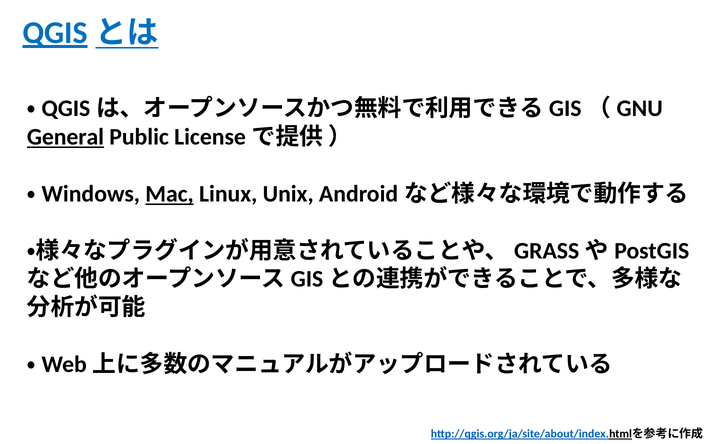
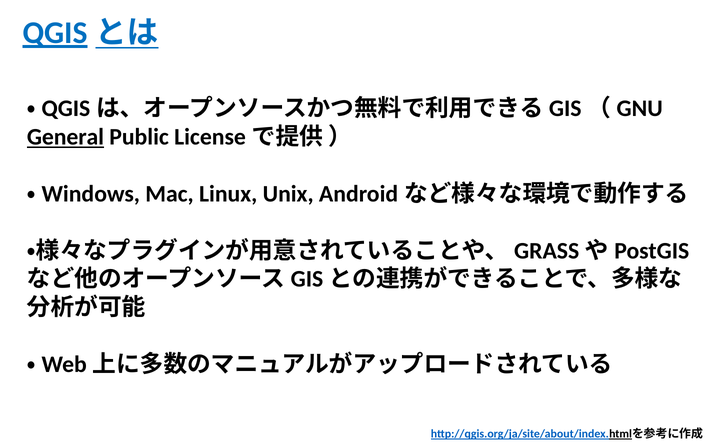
Mac underline: present -> none (169, 194)
